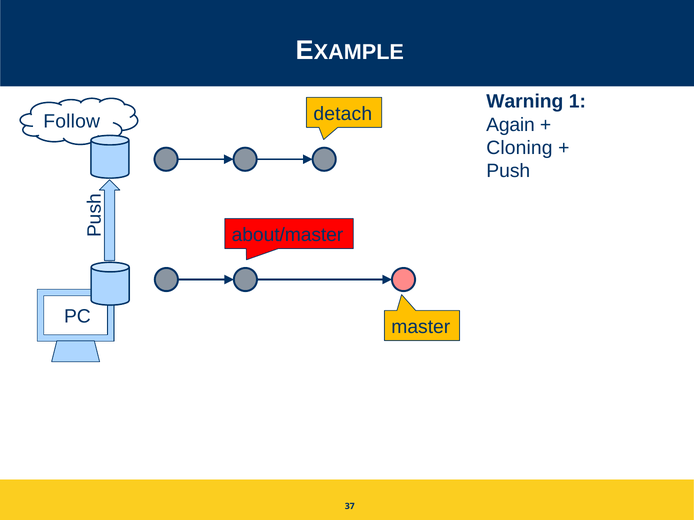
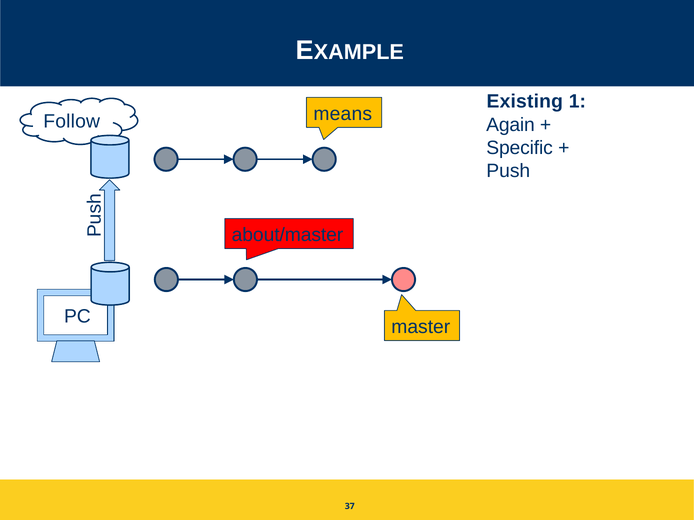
Warning: Warning -> Existing (525, 102)
detach: detach -> means (343, 114)
Cloning: Cloning -> Specific (520, 148)
